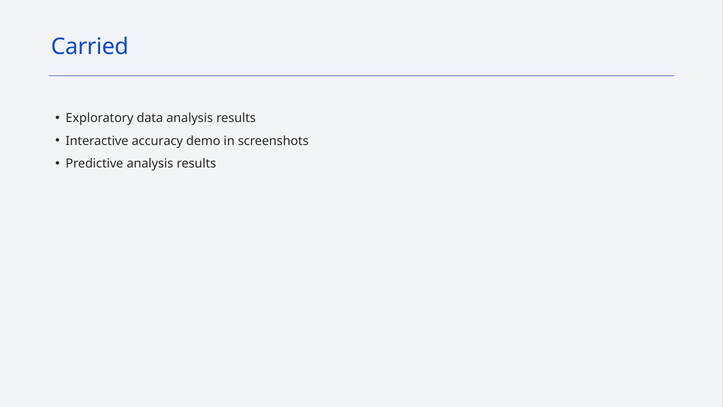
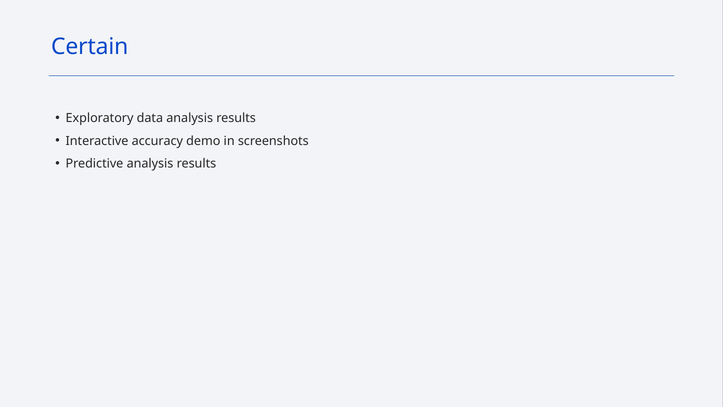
Carried: Carried -> Certain (90, 47)
